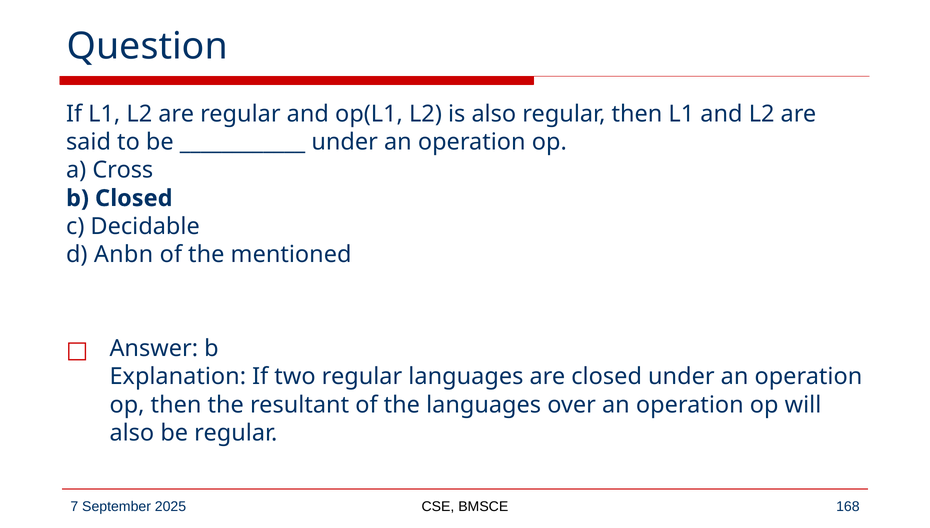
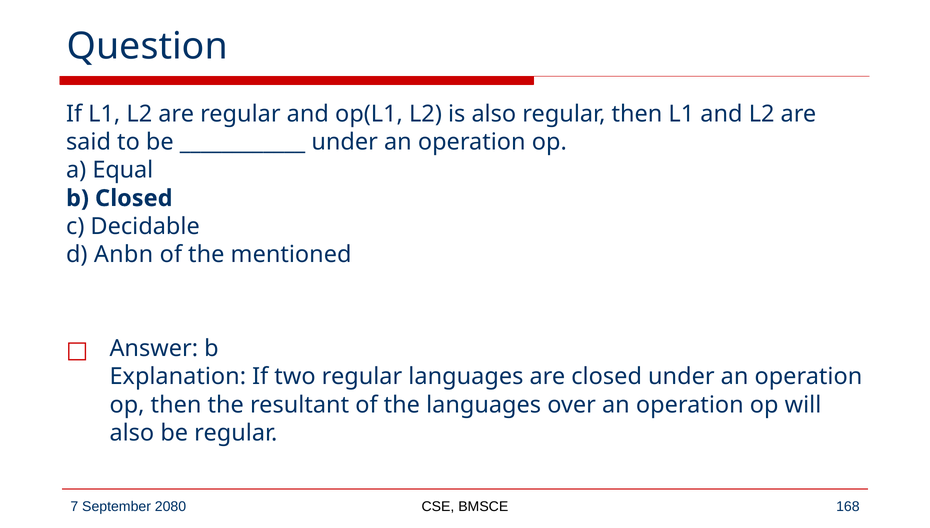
Cross: Cross -> Equal (123, 170)
2025: 2025 -> 2080 (170, 507)
